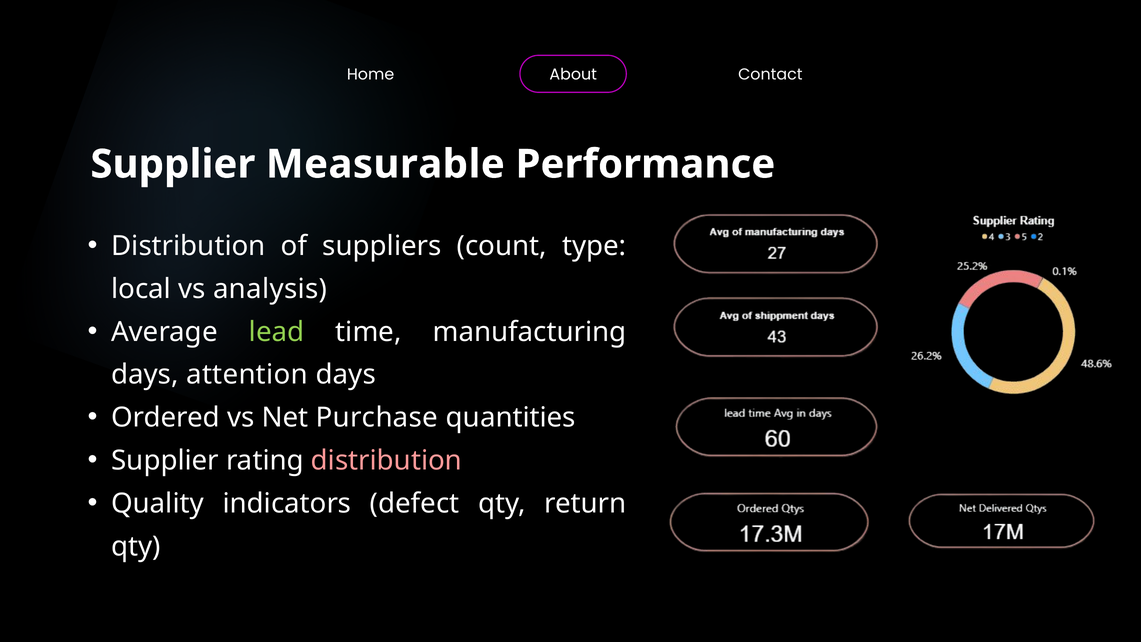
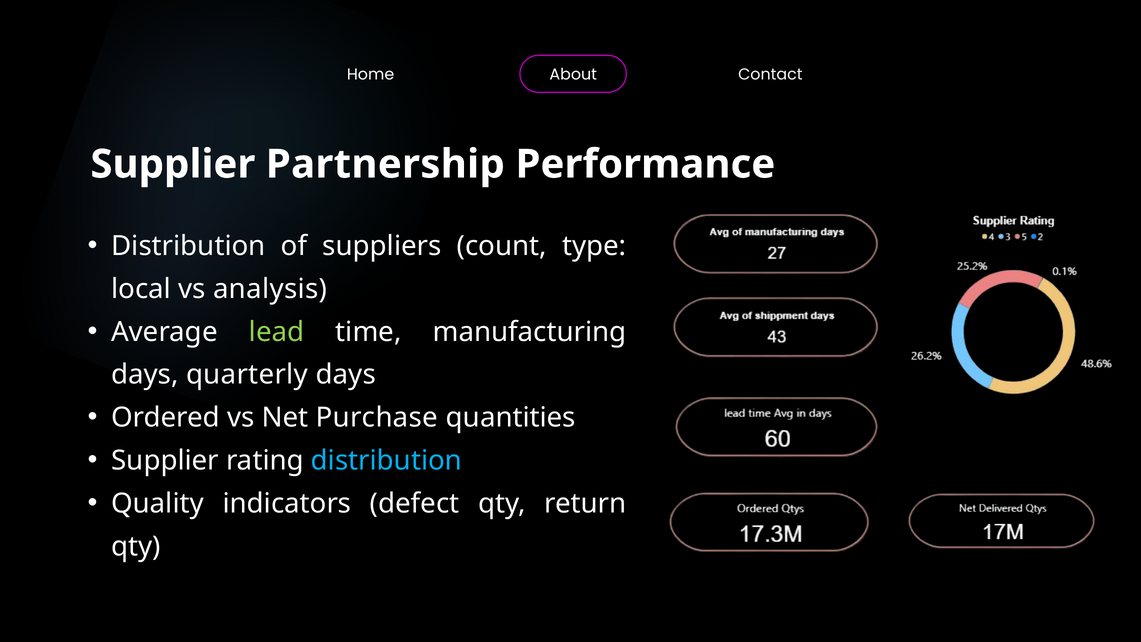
Measurable: Measurable -> Partnership (385, 164)
attention: attention -> quarterly (247, 375)
distribution colour: pink -> light blue (387, 461)
